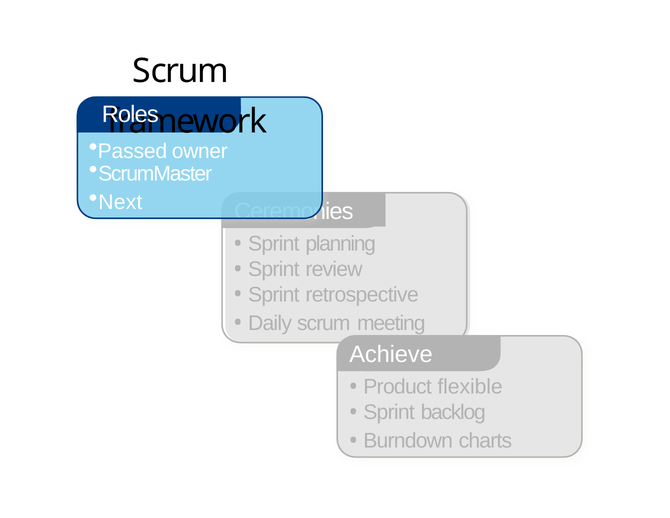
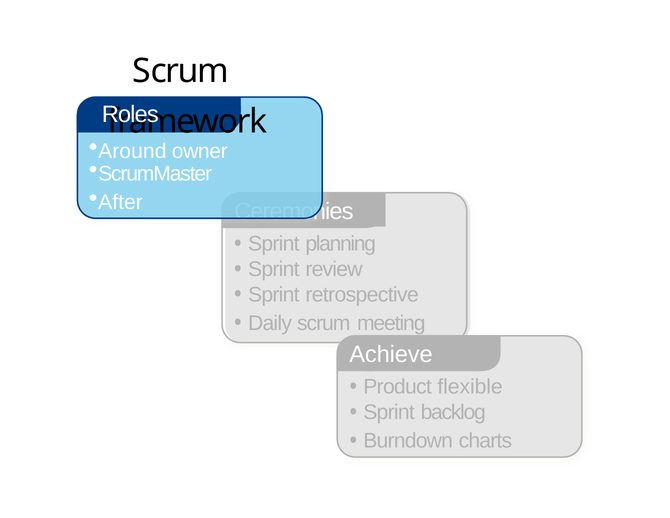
Passed: Passed -> Around (132, 151)
Next: Next -> After (120, 202)
